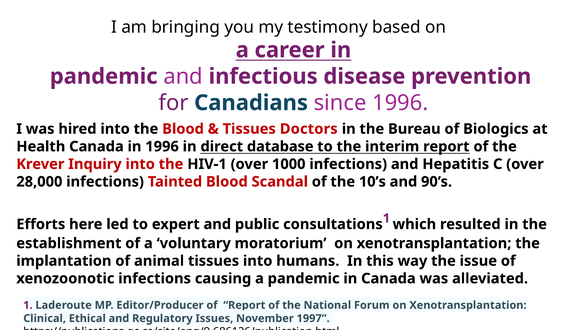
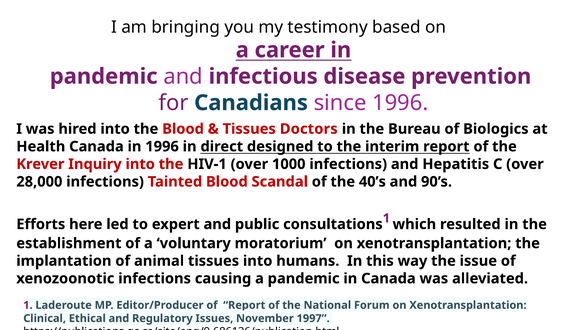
database: database -> designed (280, 147)
10’s: 10’s -> 40’s (372, 182)
